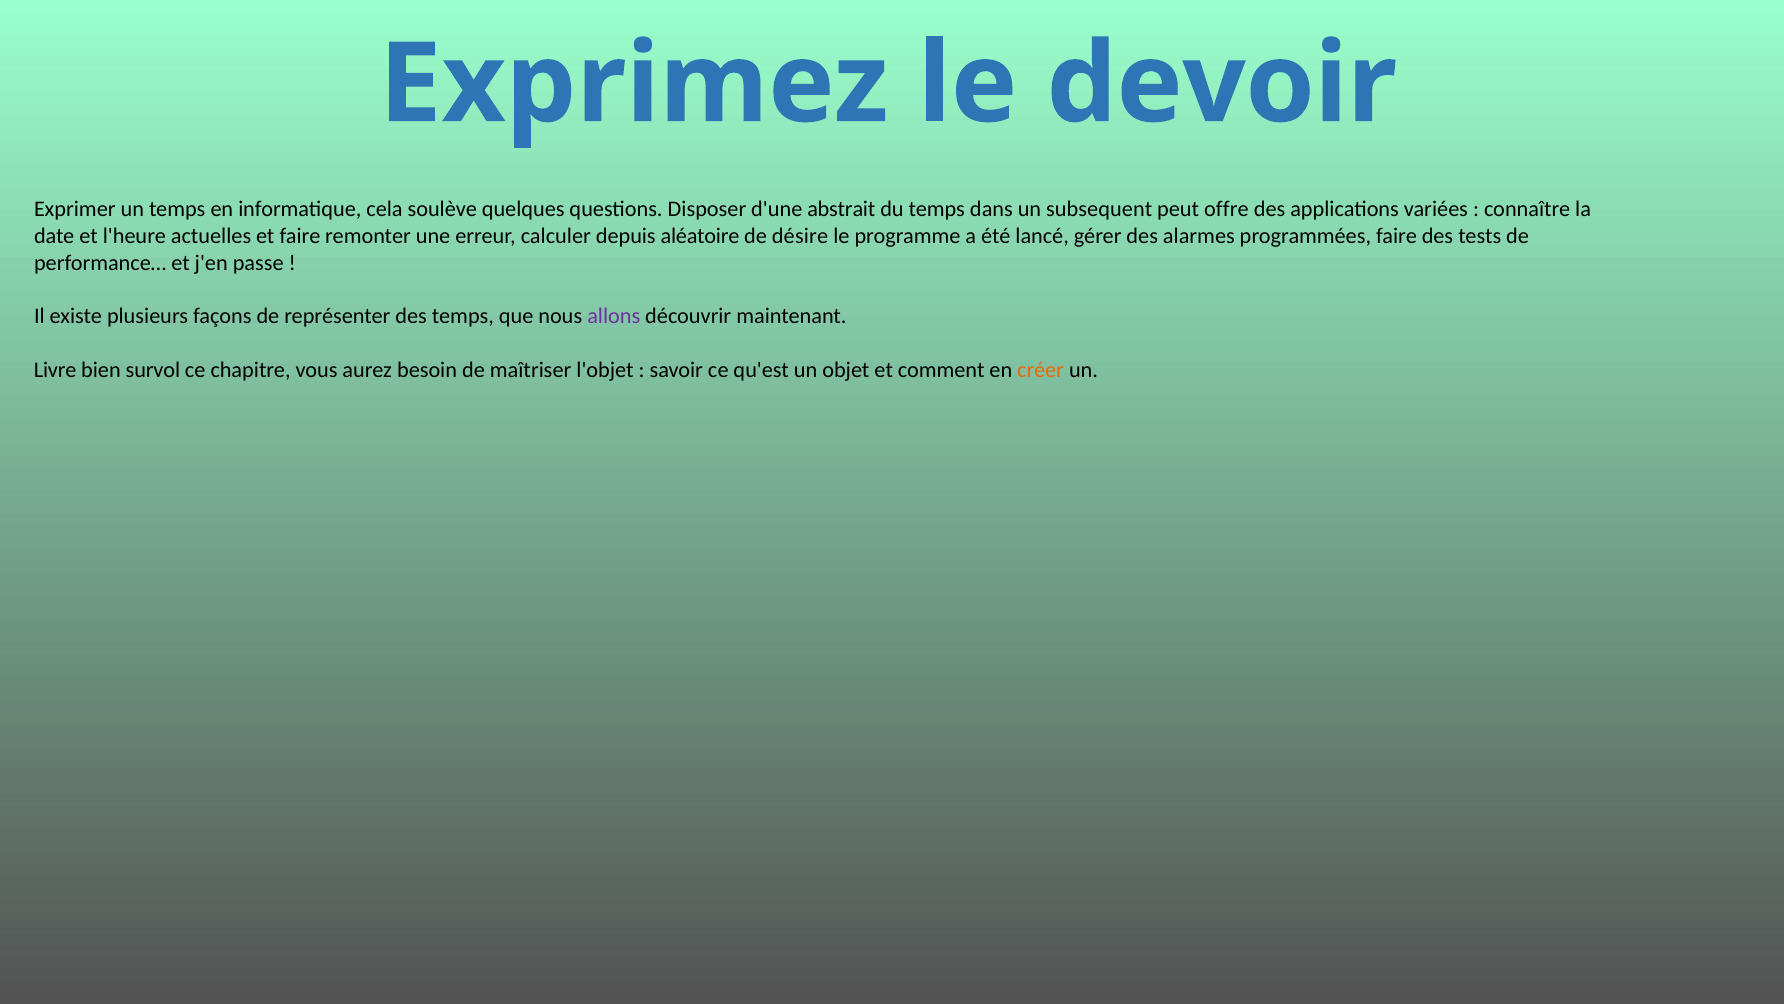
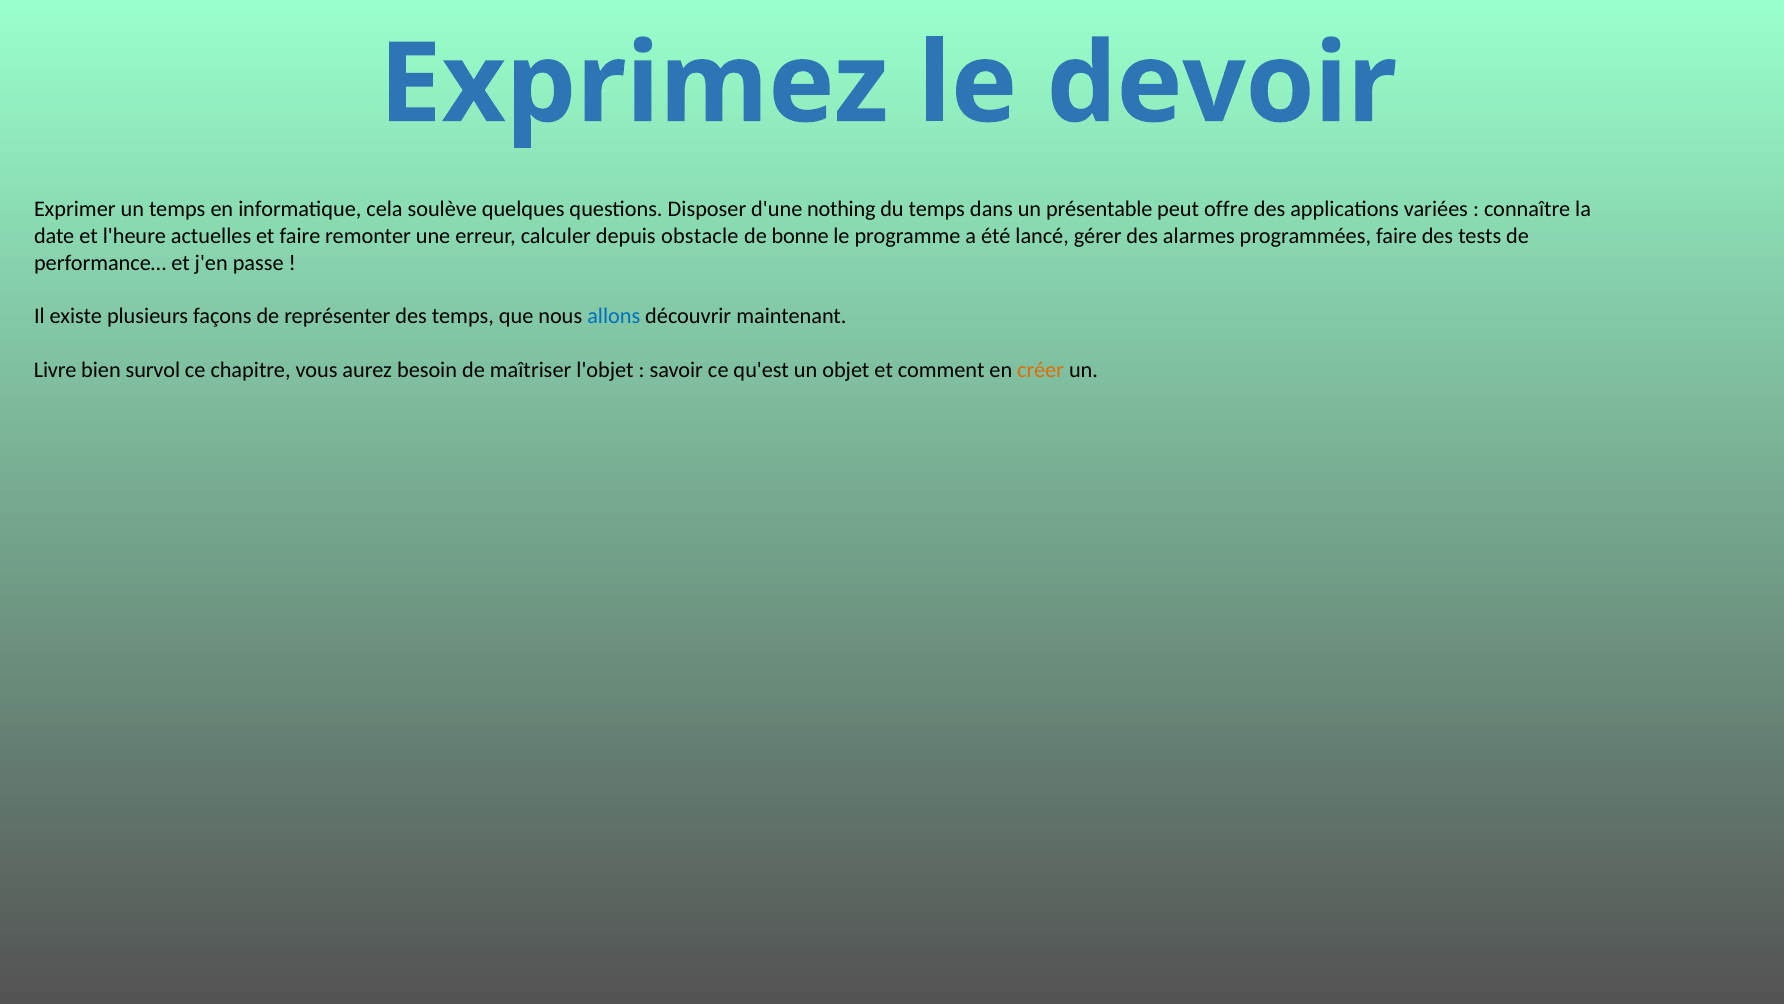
abstrait: abstrait -> nothing (841, 209)
subsequent: subsequent -> présentable (1099, 209)
aléatoire: aléatoire -> obstacle (700, 236)
désire: désire -> bonne (800, 236)
allons colour: purple -> blue (614, 316)
